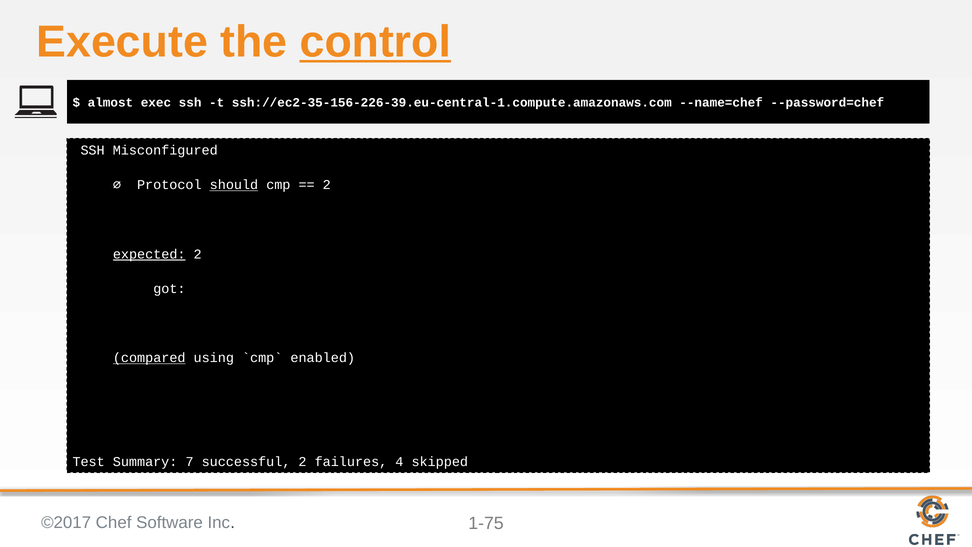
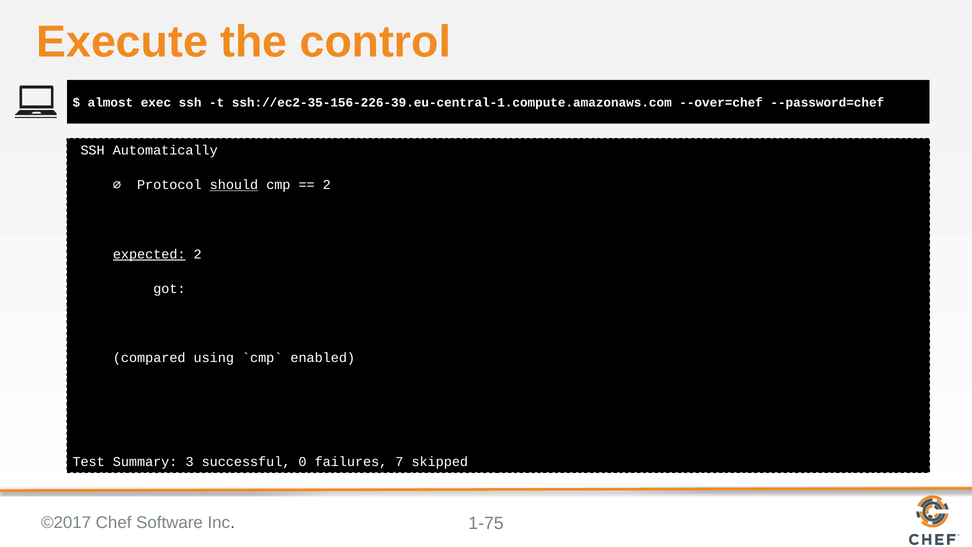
control underline: present -> none (375, 42)
--name=chef: --name=chef -> --over=chef (721, 103)
Misconfigured: Misconfigured -> Automatically (165, 150)
compared underline: present -> none (149, 358)
7: 7 -> 3 (190, 462)
successful 2: 2 -> 0 (303, 462)
4: 4 -> 7 (399, 462)
